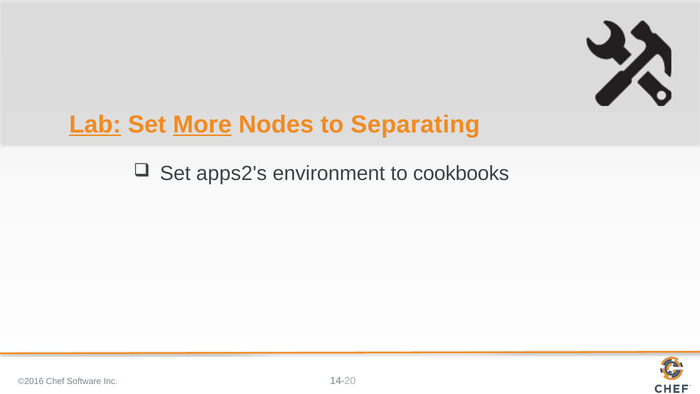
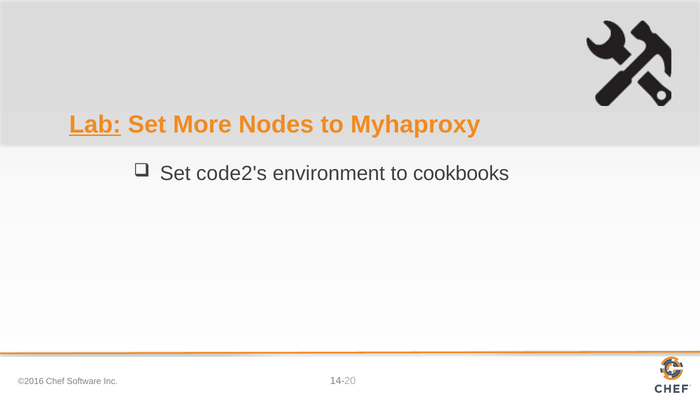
More underline: present -> none (202, 125)
Separating: Separating -> Myhaproxy (415, 125)
apps2's: apps2's -> code2's (232, 173)
